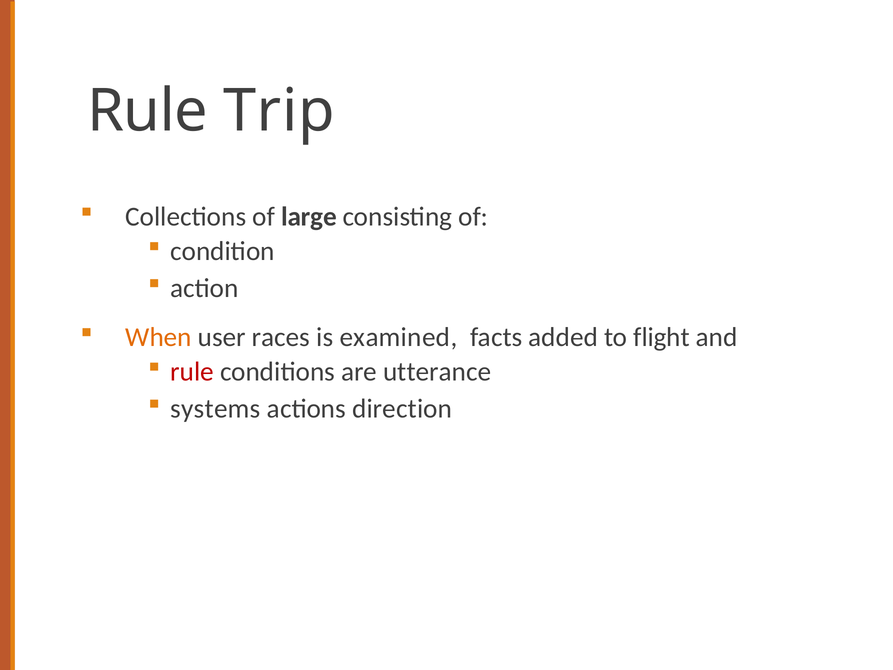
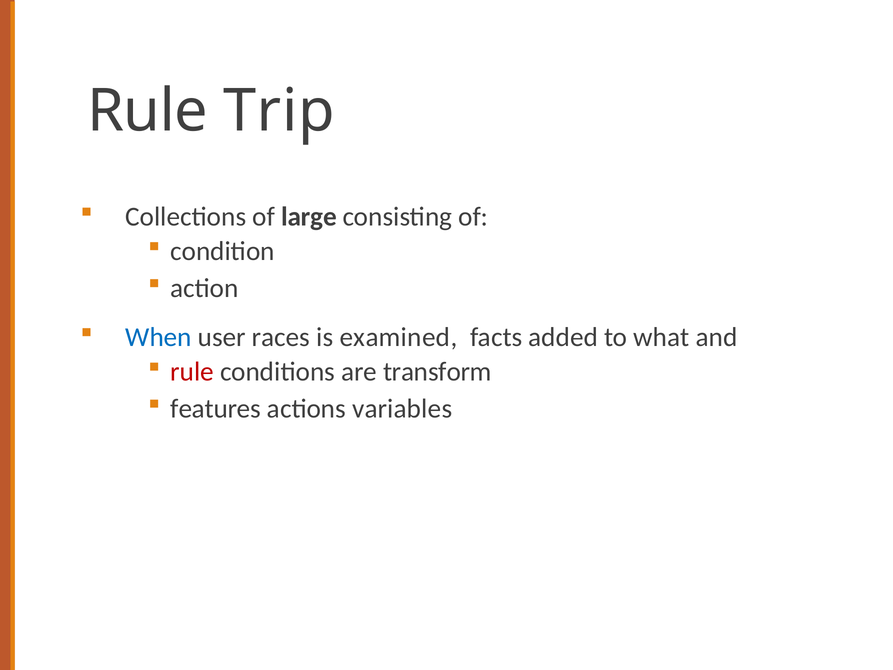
When colour: orange -> blue (159, 337)
flight: flight -> what (661, 337)
utterance: utterance -> transform (437, 372)
systems: systems -> features (216, 409)
direction: direction -> variables (402, 409)
